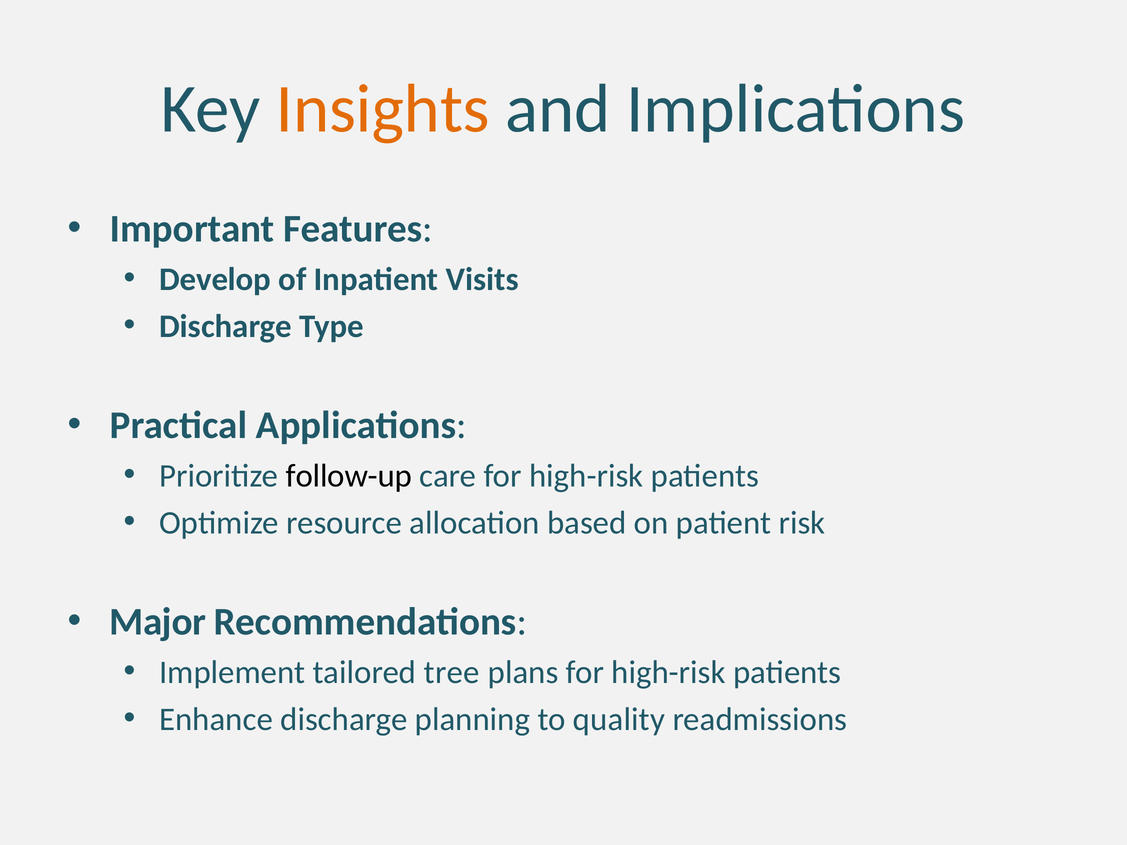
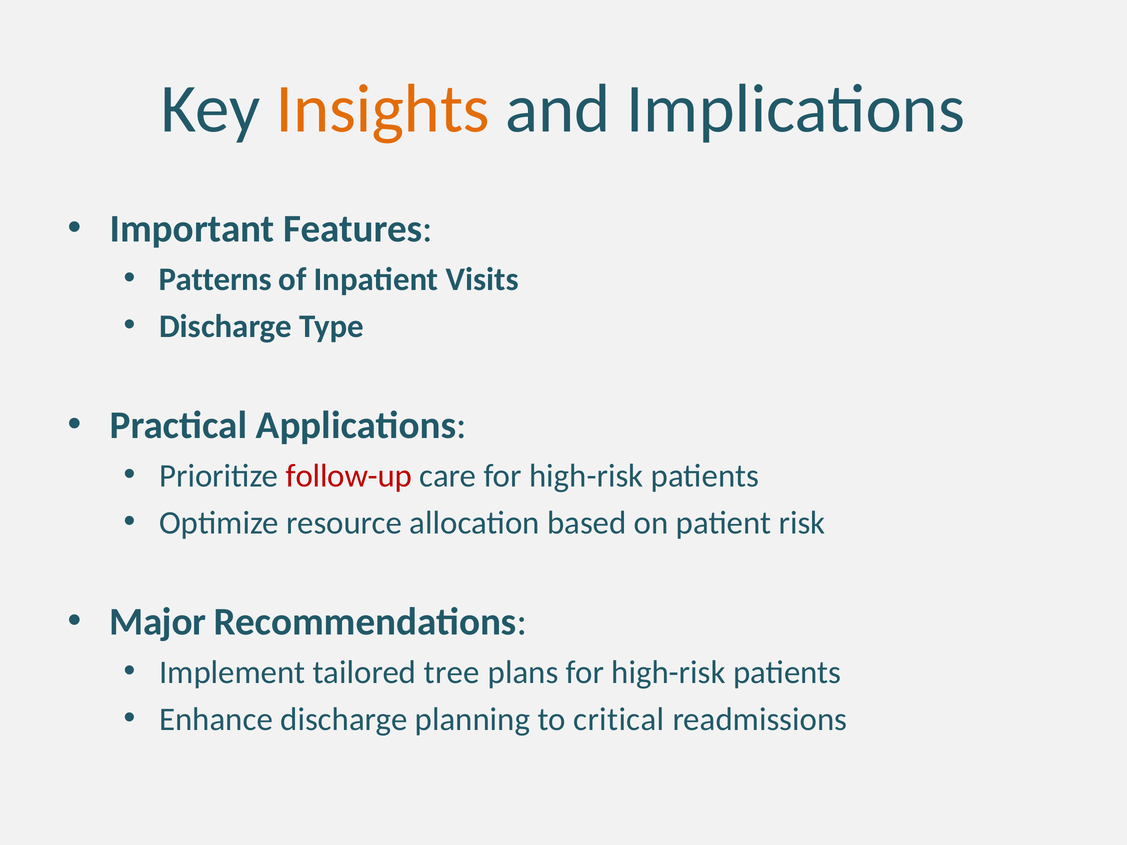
Develop: Develop -> Patterns (215, 279)
follow-up colour: black -> red (349, 476)
quality: quality -> critical (619, 719)
